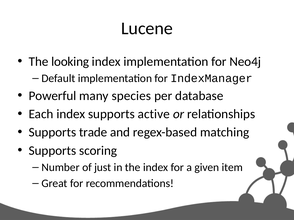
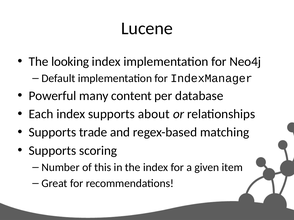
species: species -> content (131, 96)
active: active -> about (154, 114)
just: just -> this (103, 168)
